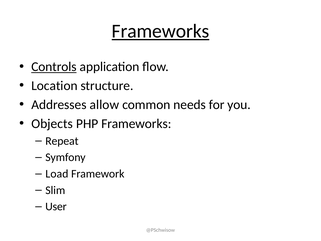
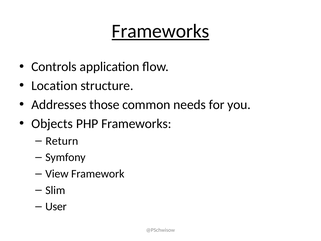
Controls underline: present -> none (54, 67)
allow: allow -> those (104, 105)
Repeat: Repeat -> Return (62, 141)
Load: Load -> View (57, 174)
